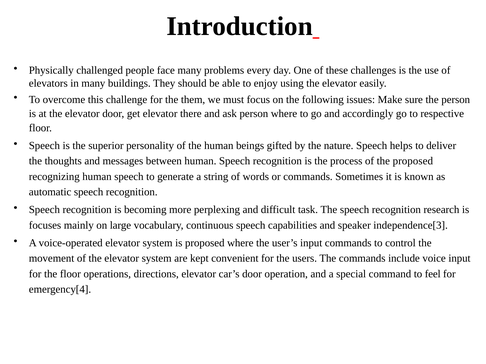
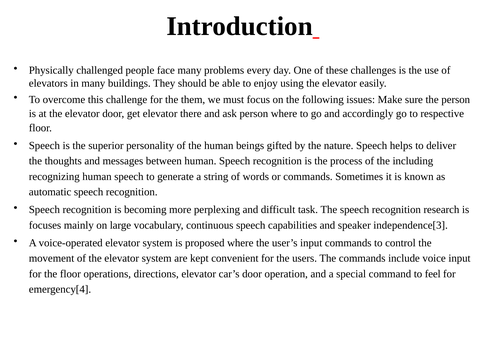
the proposed: proposed -> including (413, 161)
